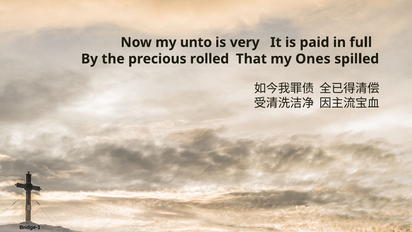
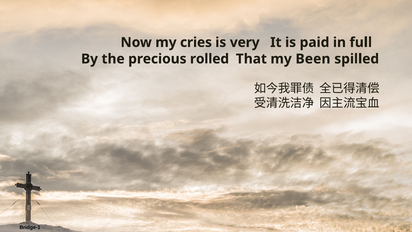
unto: unto -> cries (196, 42)
Ones: Ones -> Been (313, 59)
